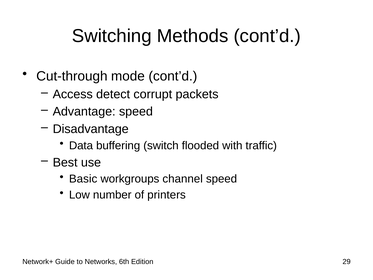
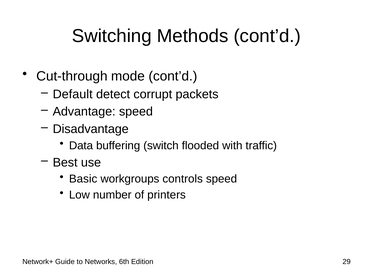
Access: Access -> Default (73, 94)
channel: channel -> controls (183, 179)
